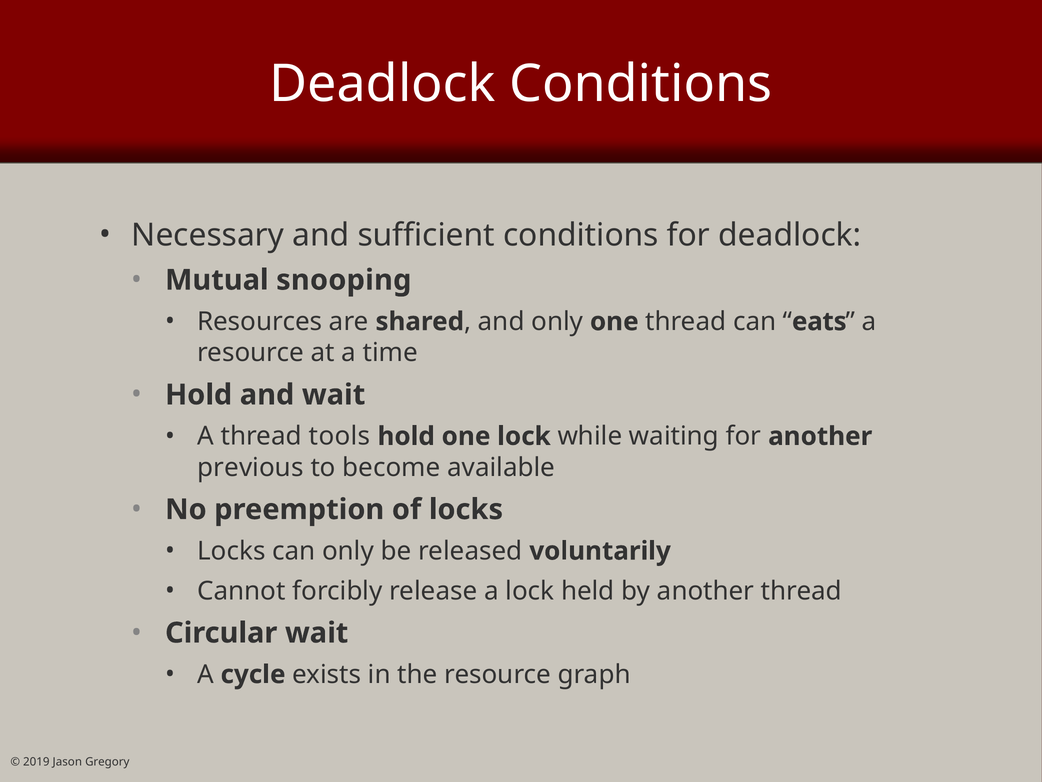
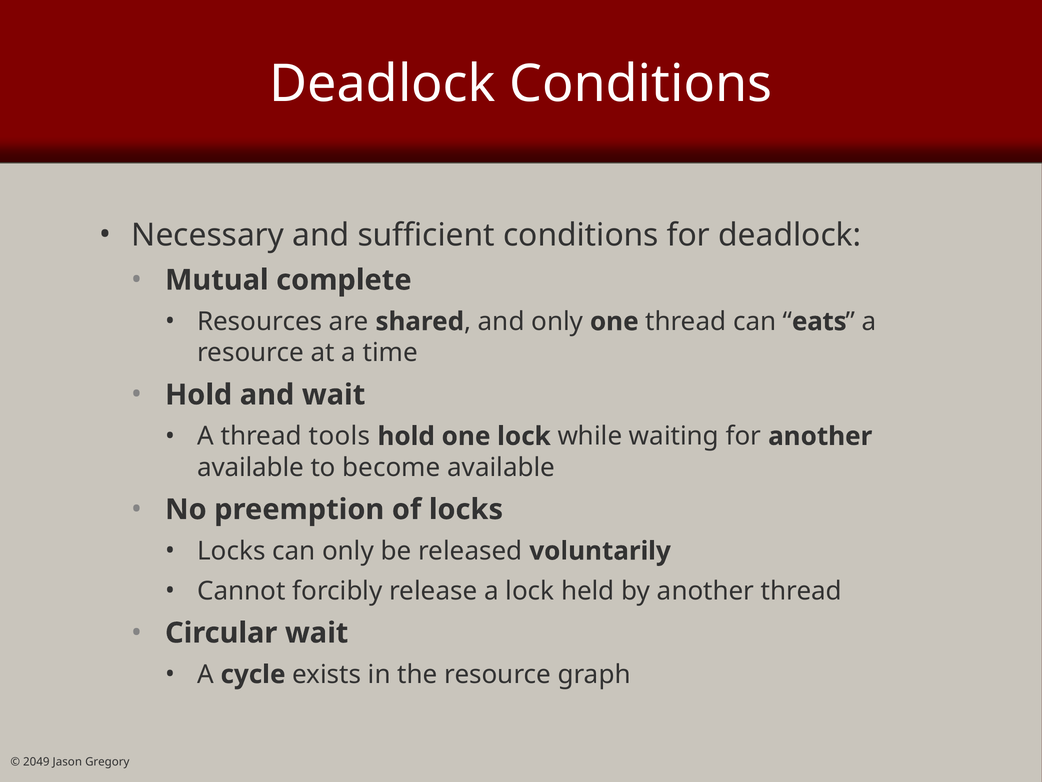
snooping: snooping -> complete (344, 280)
previous: previous -> available (251, 467)
2019: 2019 -> 2049 (36, 761)
